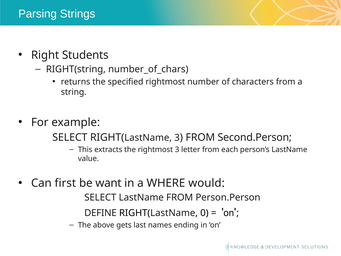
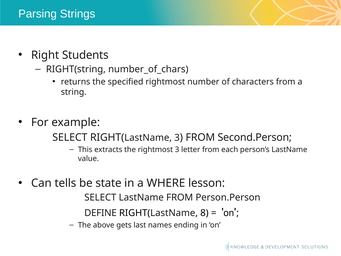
first: first -> tells (65, 183)
want: want -> state (108, 183)
would: would -> lesson (207, 183)
0: 0 -> 8 (204, 213)
